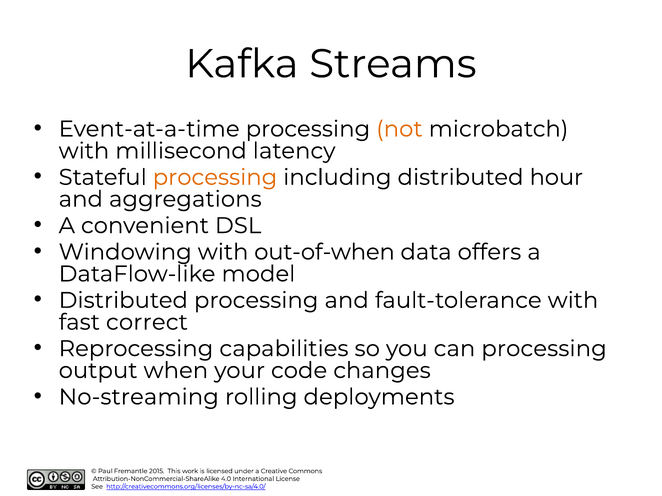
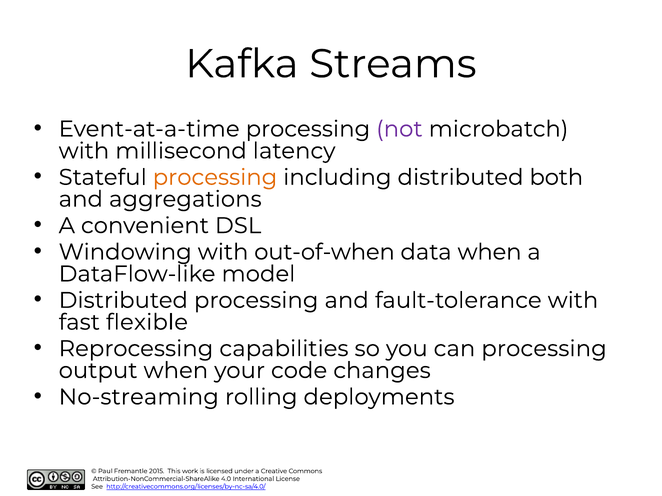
not colour: orange -> purple (399, 129)
hour: hour -> both (556, 177)
data offers: offers -> when (490, 252)
correct: correct -> flexible (147, 323)
